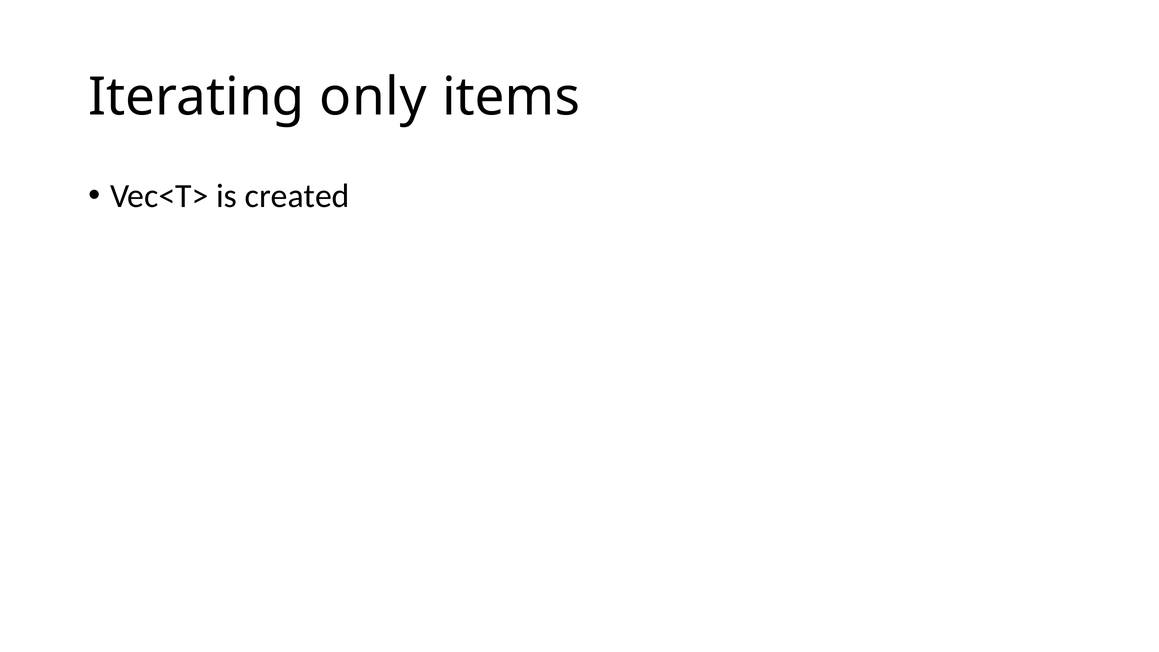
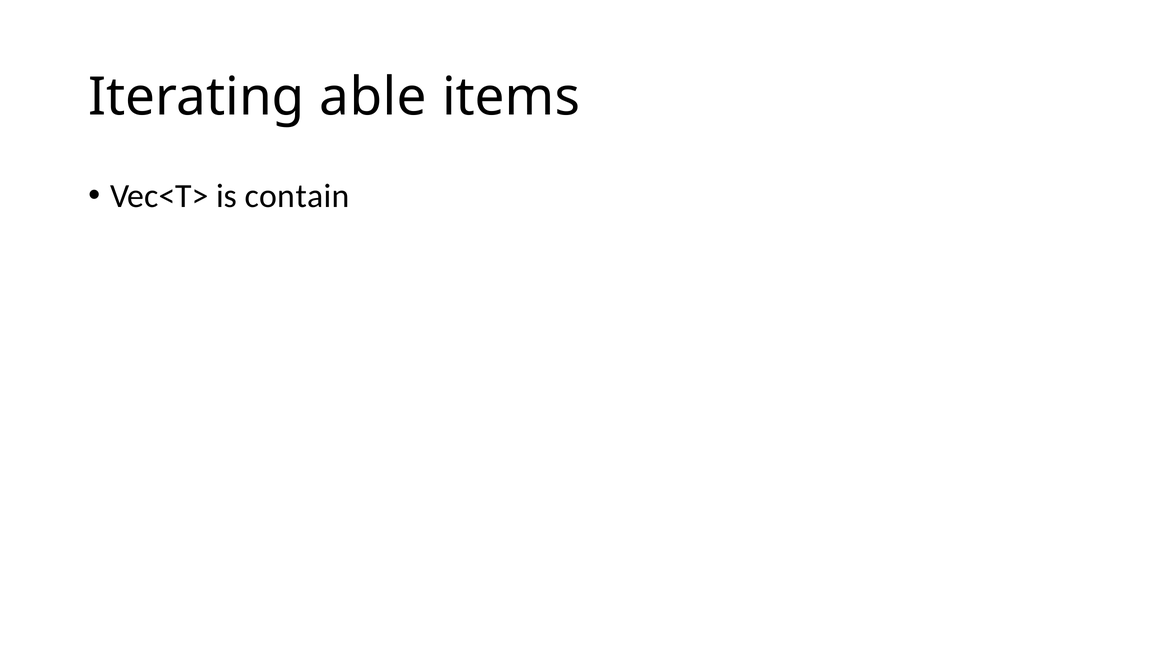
only: only -> able (373, 97)
created: created -> contain (297, 196)
